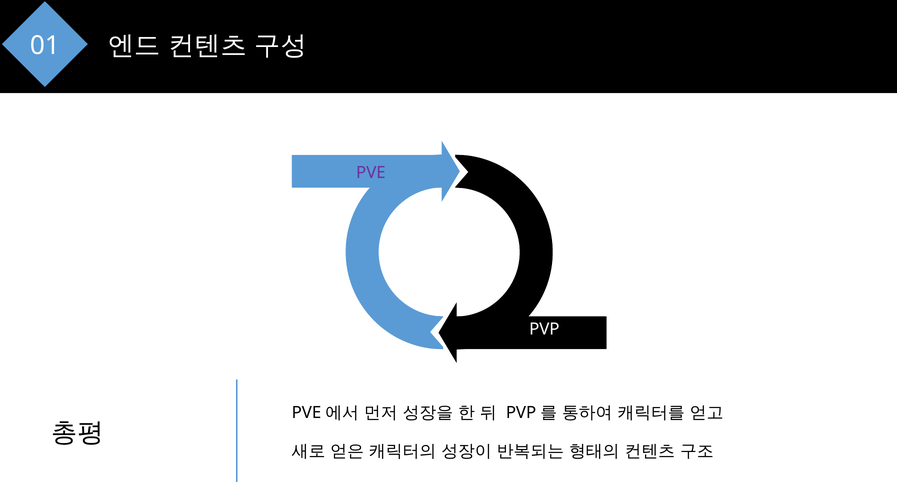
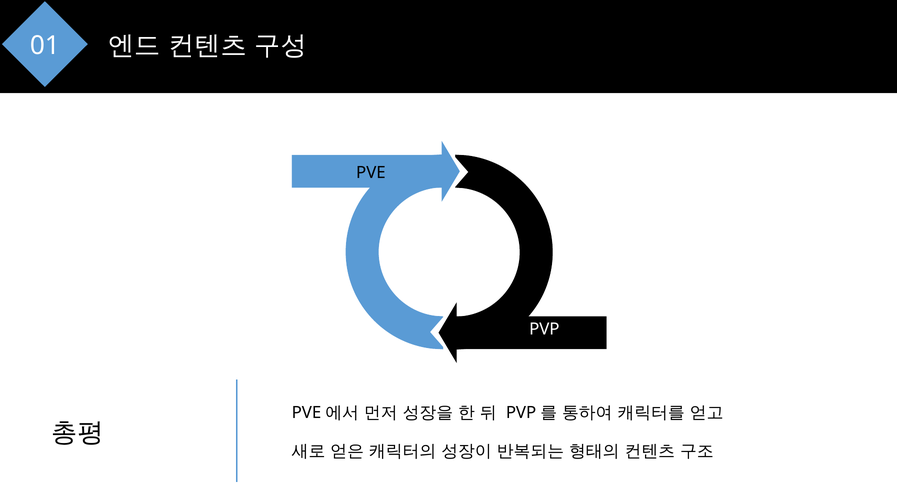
PVE colour: purple -> black (371, 173)
